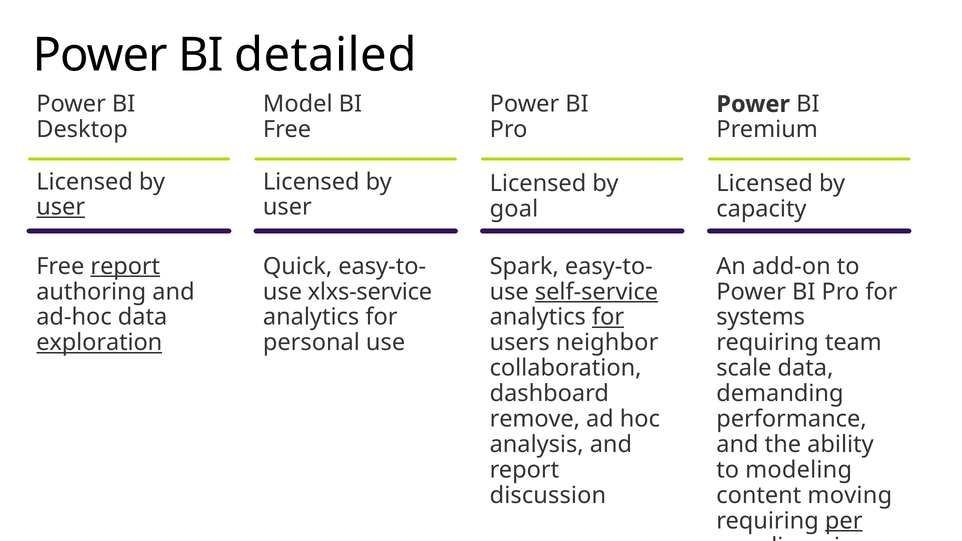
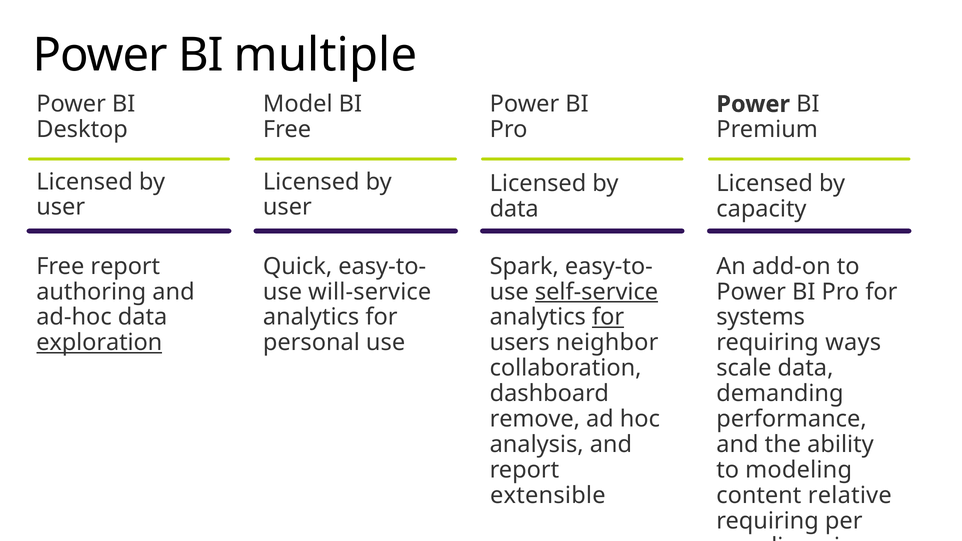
detailed: detailed -> multiple (326, 55)
user underline: present -> none (61, 207)
goal: goal -> data (514, 209)
report underline: present -> none (125, 266)
xlxs-service: xlxs-service -> will-service (370, 292)
team: team -> ways (853, 343)
discussion: discussion -> extensible (548, 495)
moving: moving -> relative (850, 495)
per underline: present -> none (844, 521)
